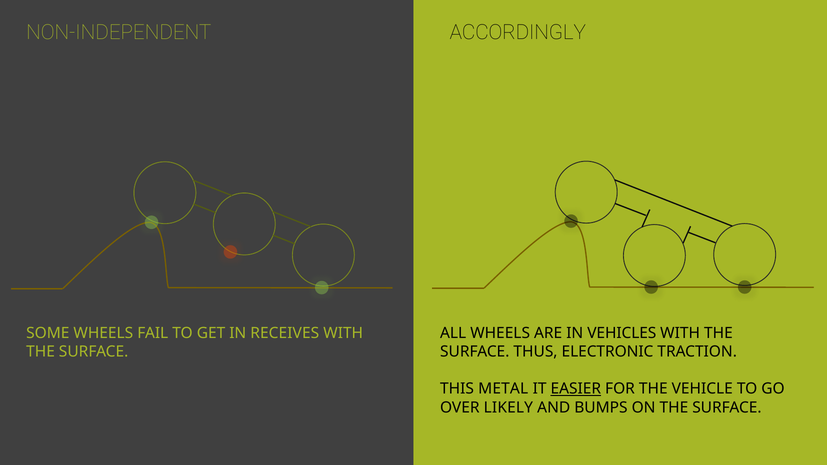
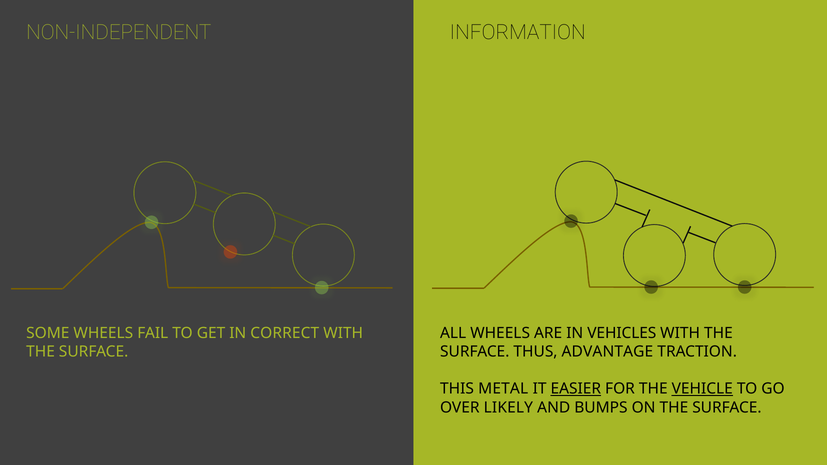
ACCORDINGLY: ACCORDINGLY -> INFORMATION (518, 33)
RECEIVES: RECEIVES -> CORRECT (285, 333)
ELECTRONIC: ELECTRONIC -> ADVANTAGE (607, 352)
VEHICLE underline: none -> present (702, 389)
